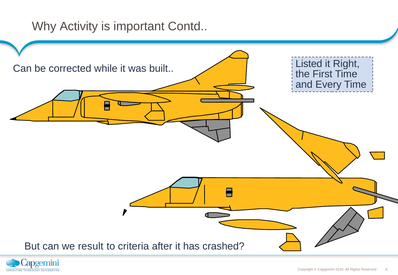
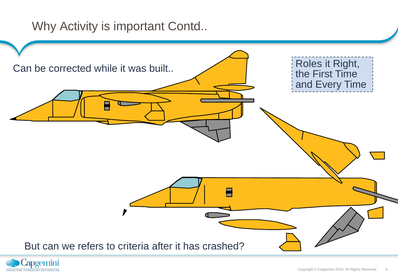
Listed: Listed -> Roles (309, 64)
result: result -> refers (91, 247)
